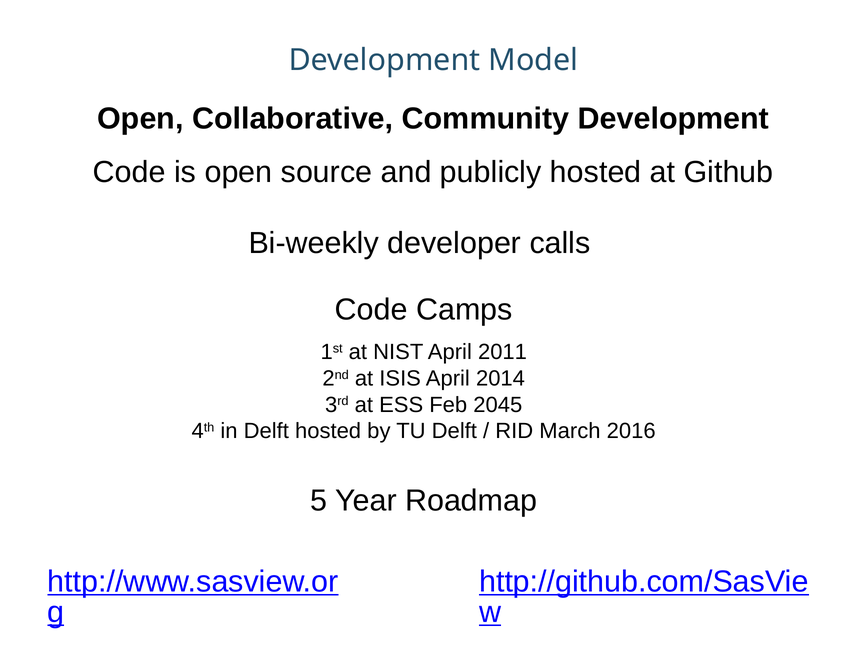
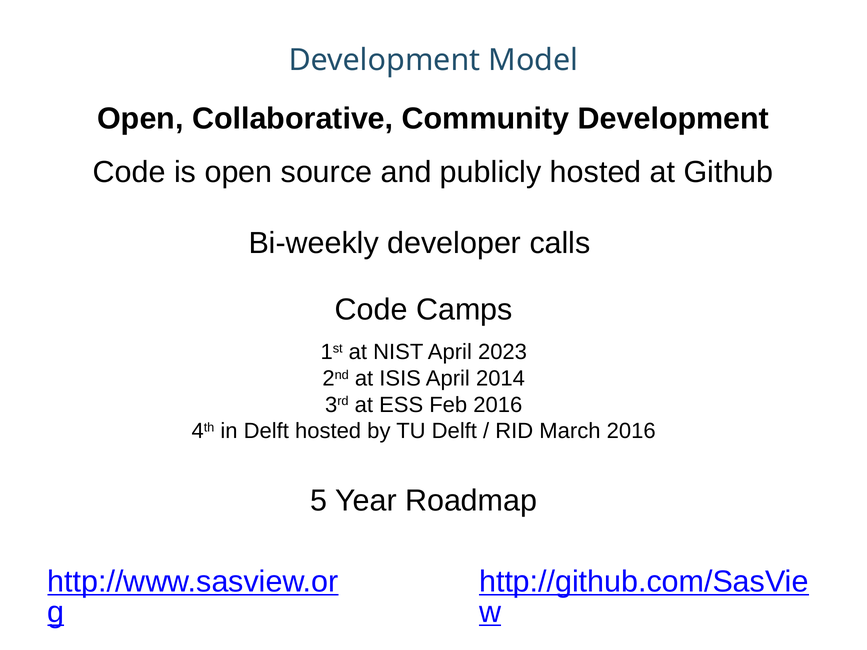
2011: 2011 -> 2023 (502, 352)
Feb 2045: 2045 -> 2016 (498, 405)
